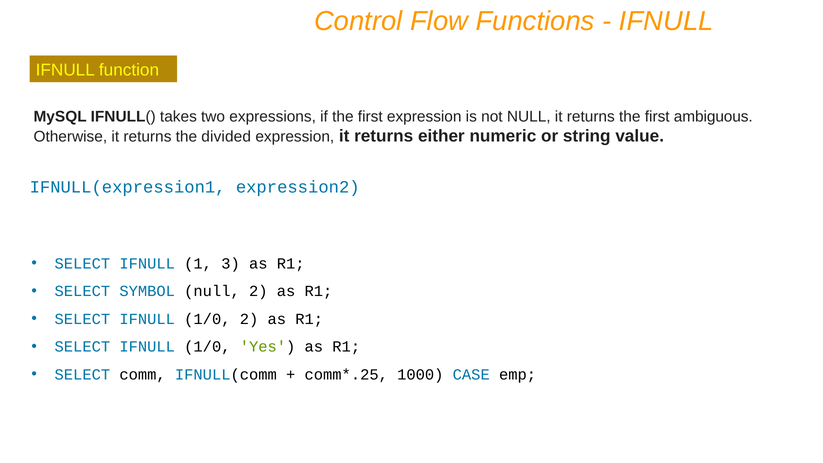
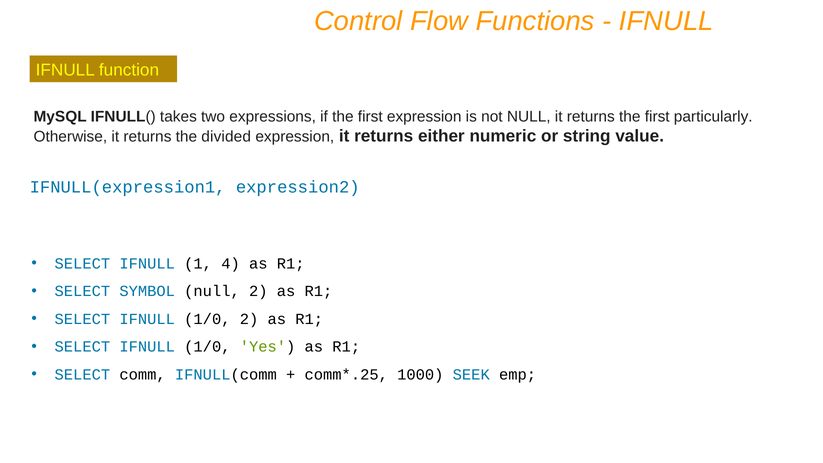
ambiguous: ambiguous -> particularly (713, 117)
3: 3 -> 4 (231, 264)
CASE: CASE -> SEEK (471, 375)
